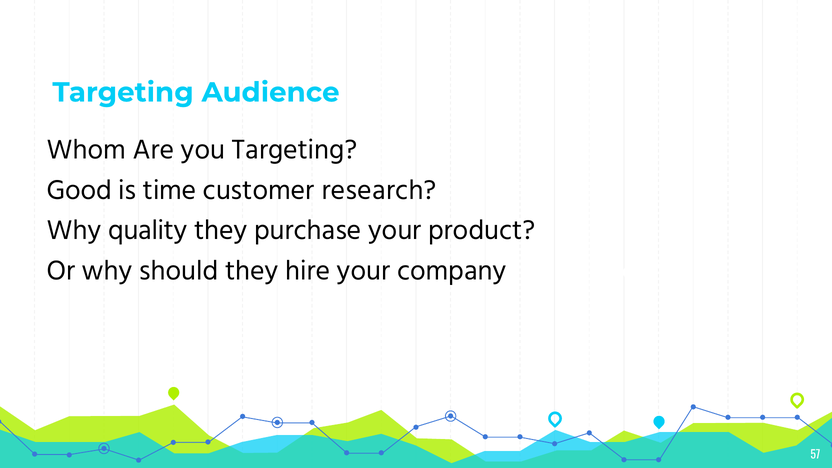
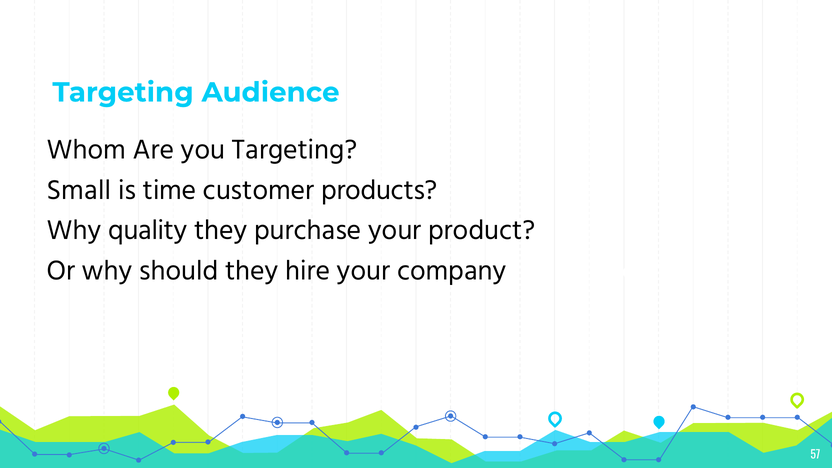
Good: Good -> Small (79, 190)
research: research -> products (379, 190)
